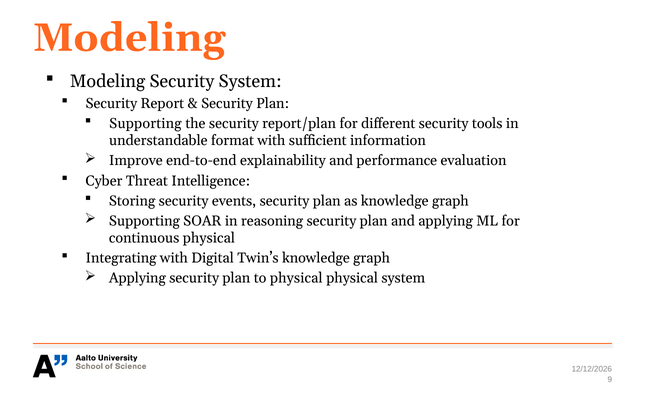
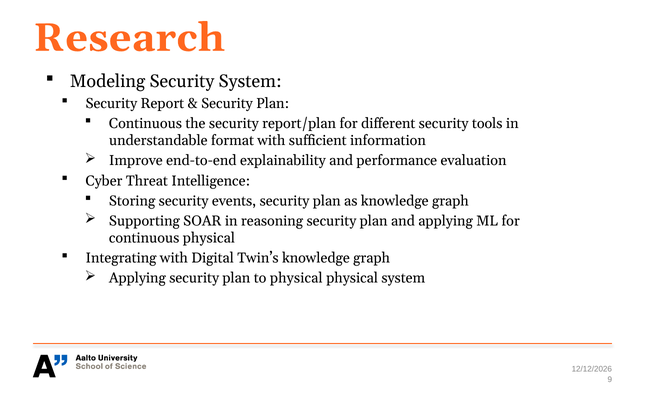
Modeling: Modeling -> Research (129, 38)
Supporting: Supporting -> Continuous (145, 124)
